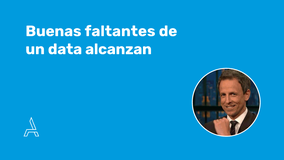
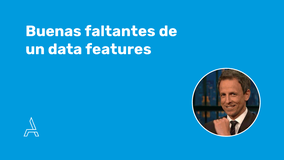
alcanzan: alcanzan -> features (118, 49)
